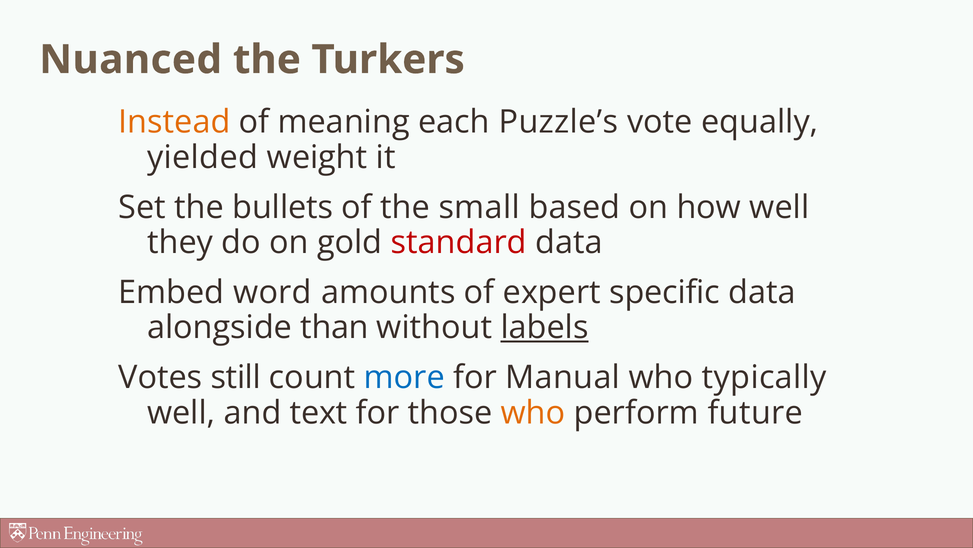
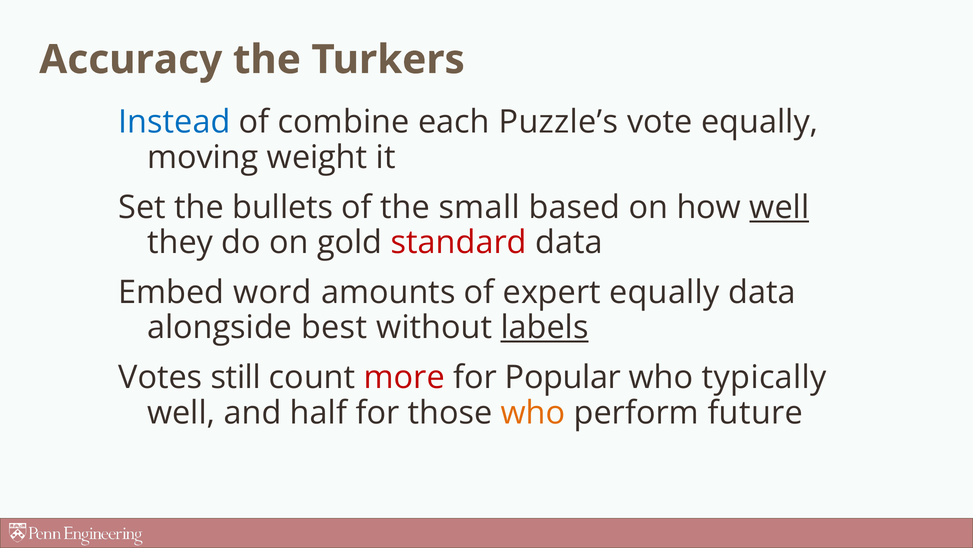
Nuanced: Nuanced -> Accuracy (131, 60)
Instead colour: orange -> blue (174, 122)
meaning: meaning -> combine (344, 122)
yielded: yielded -> moving (203, 157)
well underline: none -> present (779, 207)
expert specific: specific -> equally (664, 292)
than: than -> best (334, 327)
more colour: blue -> red (404, 377)
Manual: Manual -> Popular (563, 377)
text: text -> half (318, 412)
